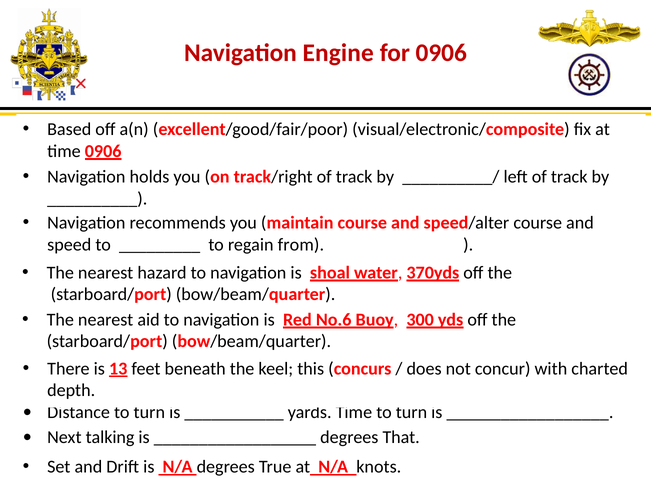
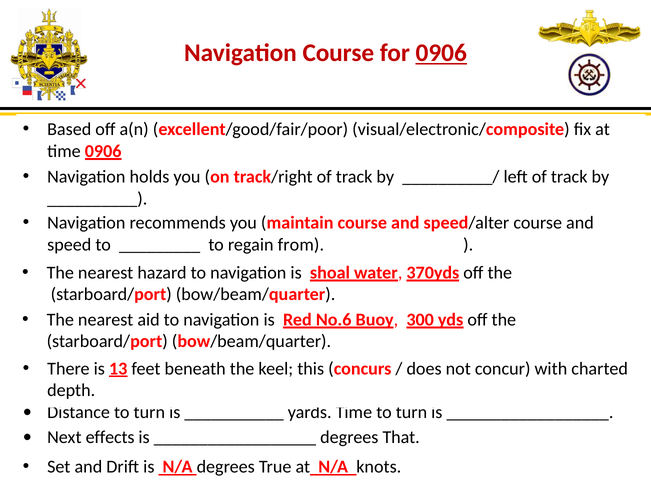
Navigation Engine: Engine -> Course (338, 53)
0906 underline: none -> present (441, 53)
talking: talking -> effects (110, 437)
